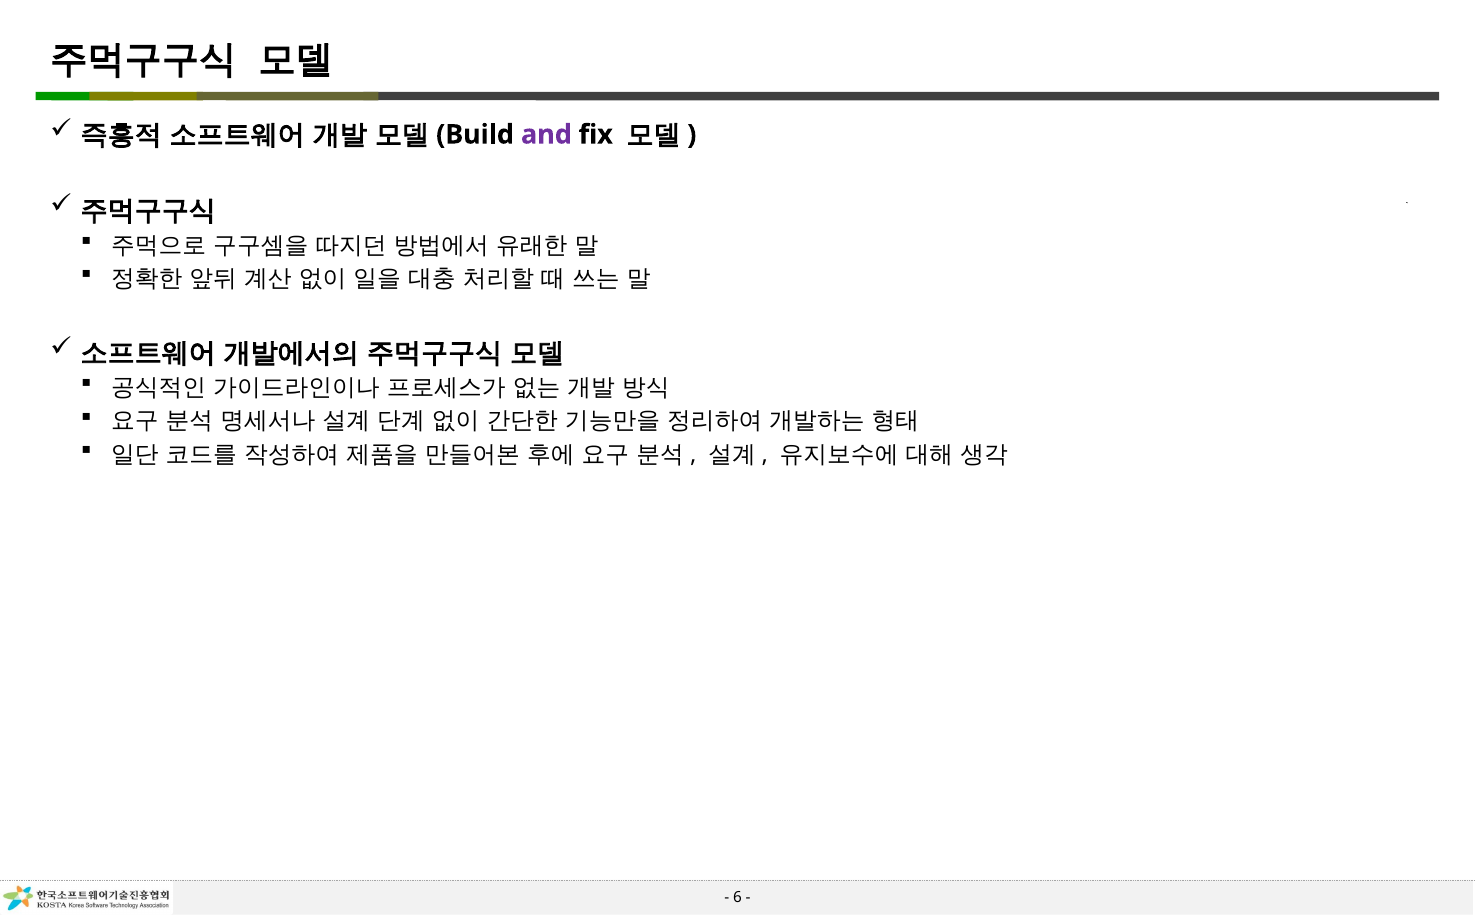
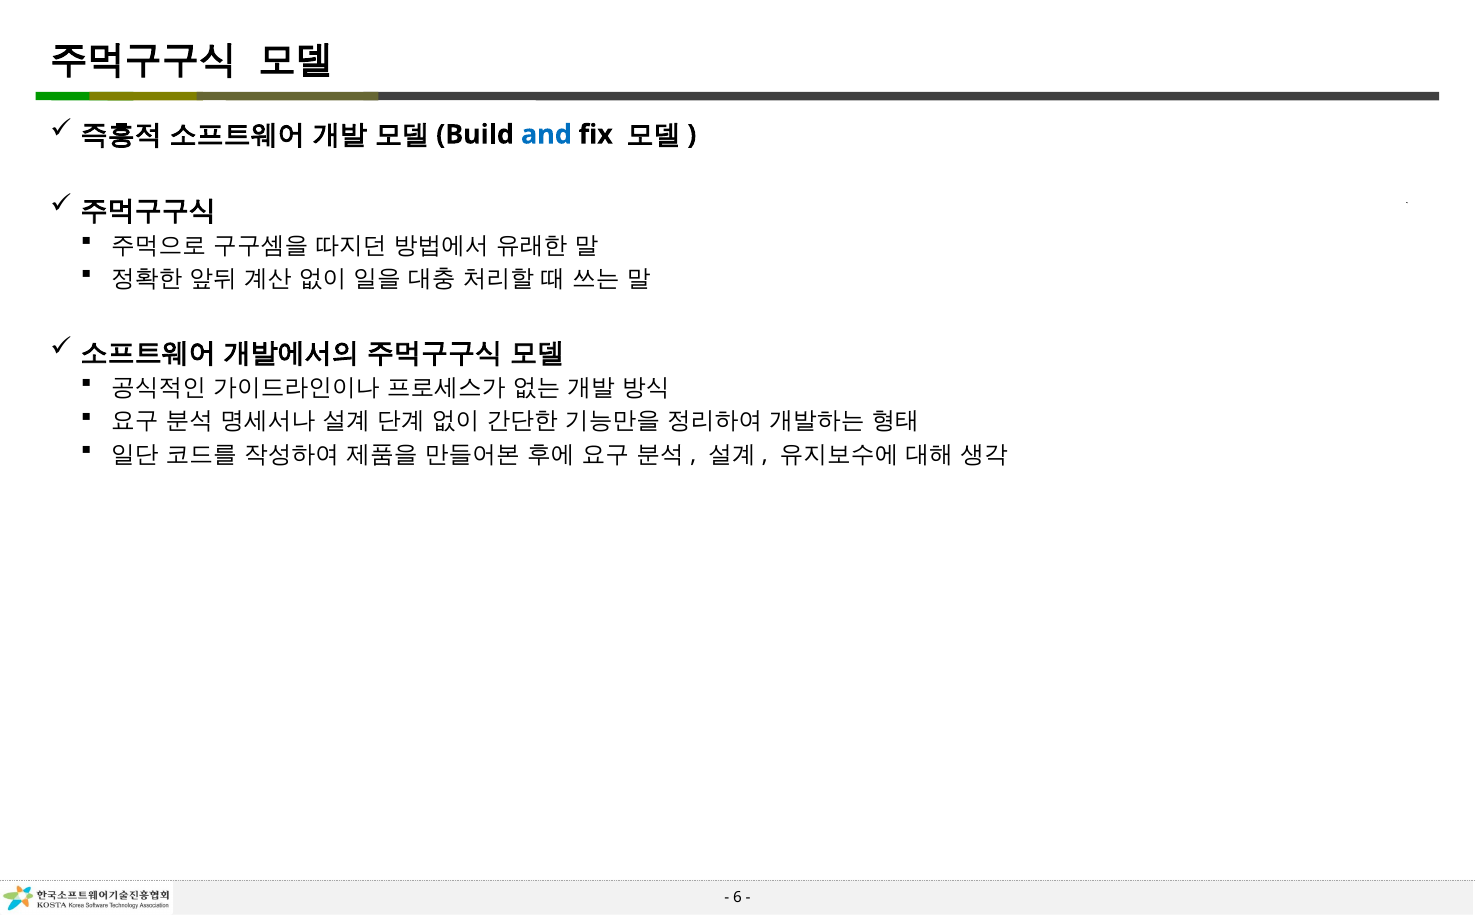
and colour: purple -> blue (546, 135)
